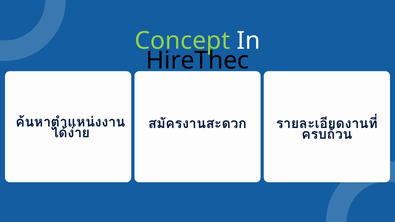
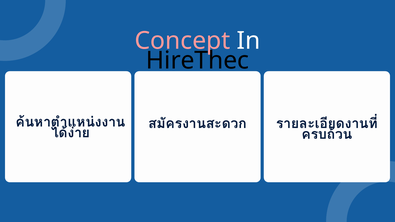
Concept colour: light green -> pink (182, 41)
